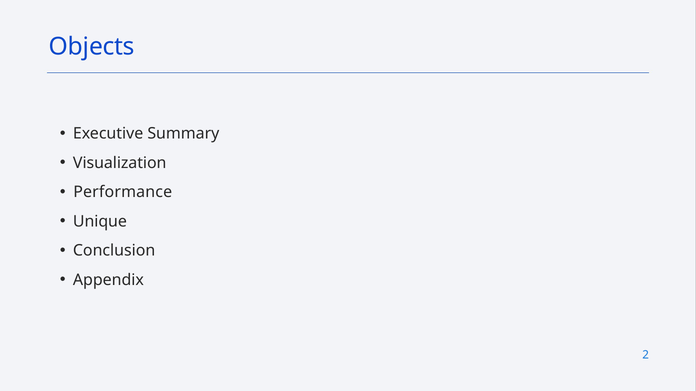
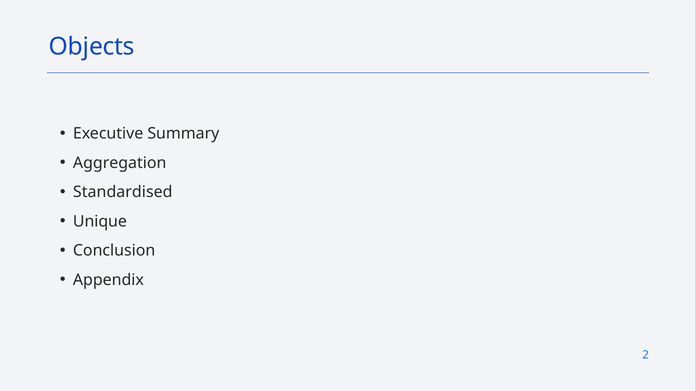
Visualization: Visualization -> Aggregation (120, 163)
Performance: Performance -> Standardised (123, 192)
